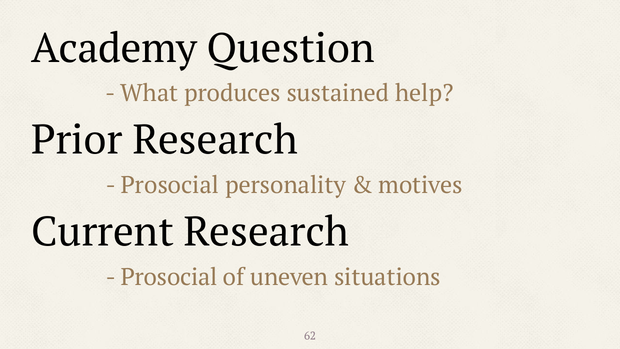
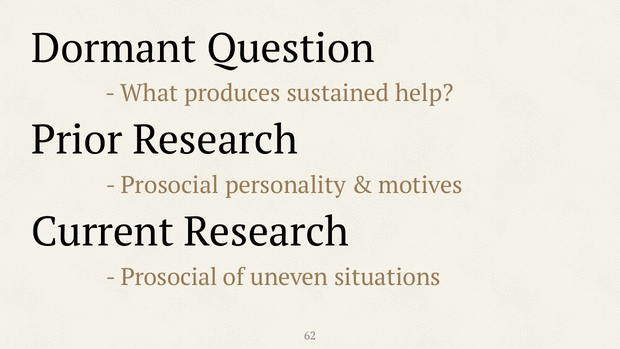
Academy: Academy -> Dormant (114, 48)
